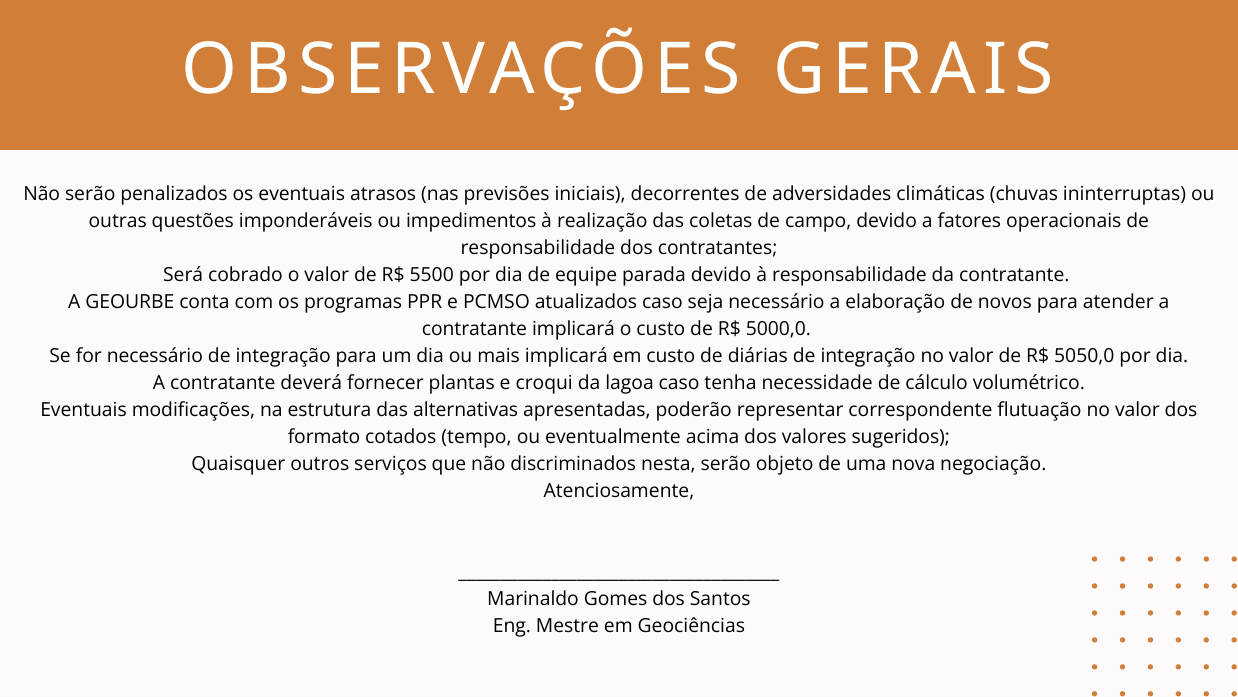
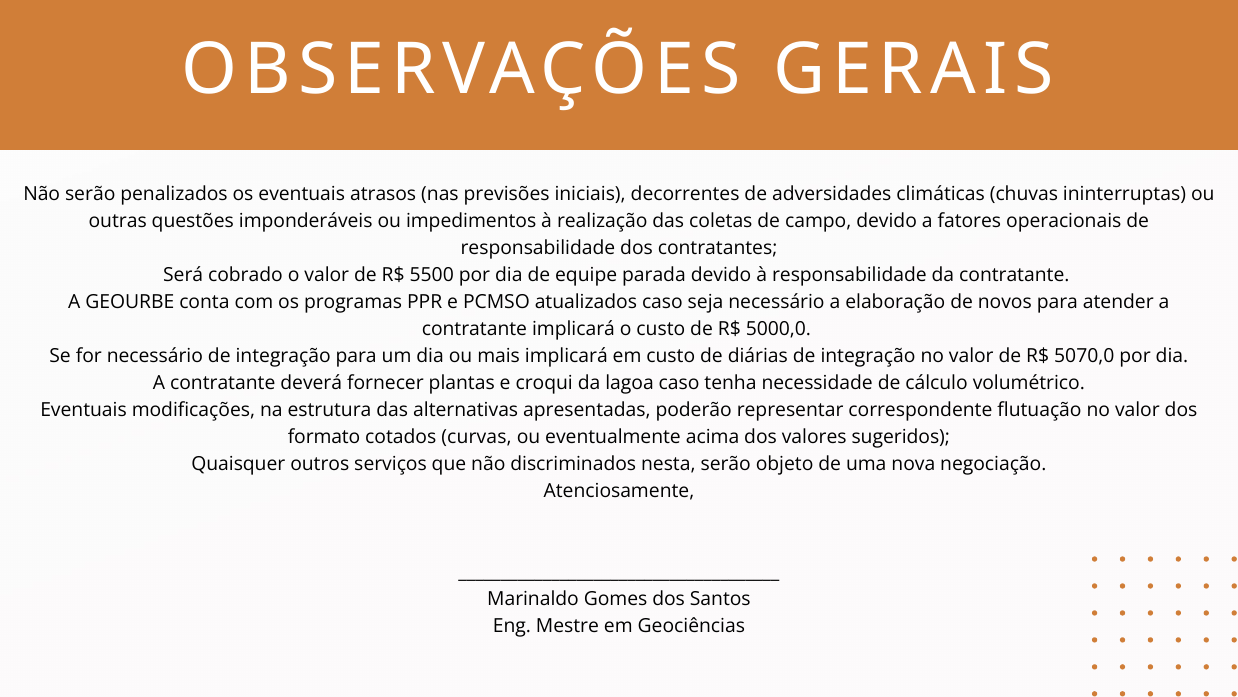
5050,0: 5050,0 -> 5070,0 (1084, 356)
tempo: tempo -> curvas (476, 437)
